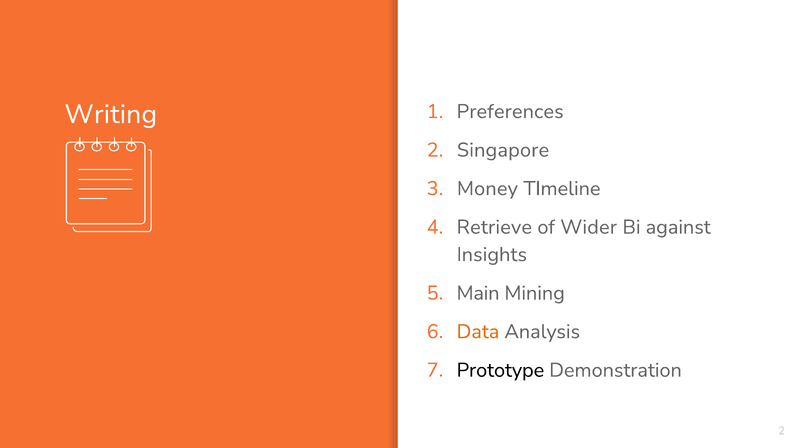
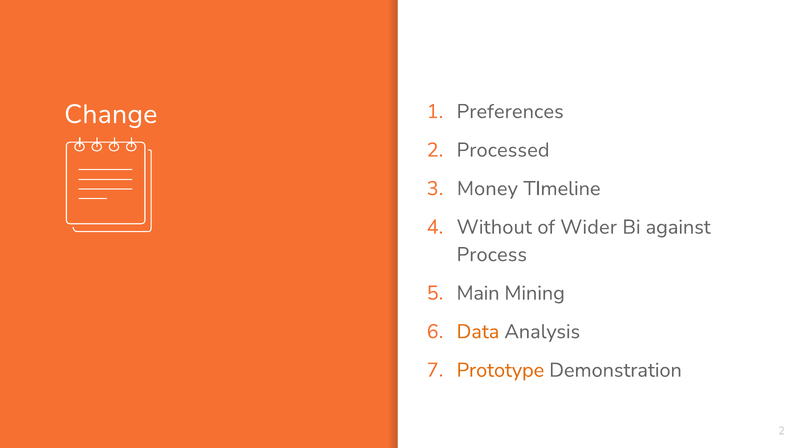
Writing: Writing -> Change (111, 114)
Singapore: Singapore -> Processed (503, 150)
Retrieve: Retrieve -> Without (494, 227)
Insights: Insights -> Process (492, 254)
Prototype colour: black -> orange (500, 370)
